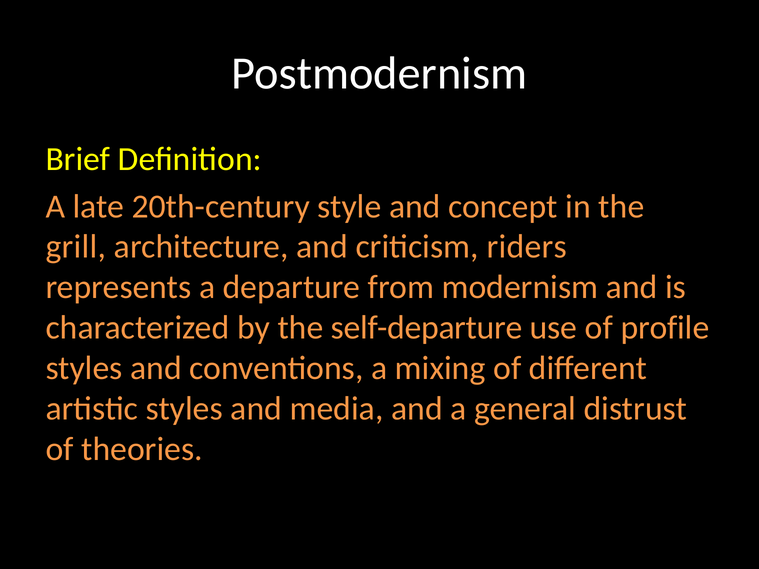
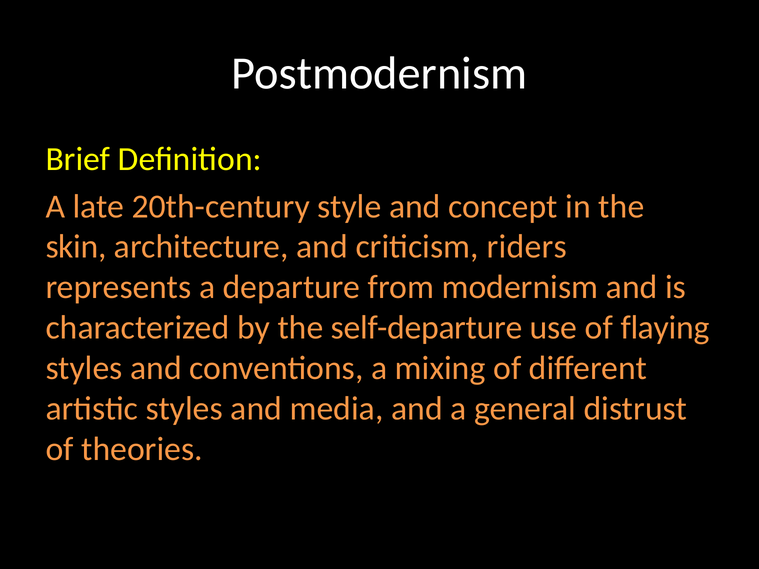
grill: grill -> skin (76, 247)
profile: profile -> flaying (665, 328)
